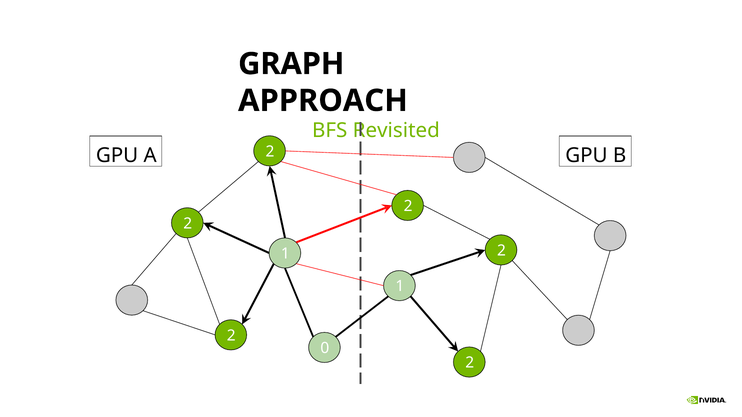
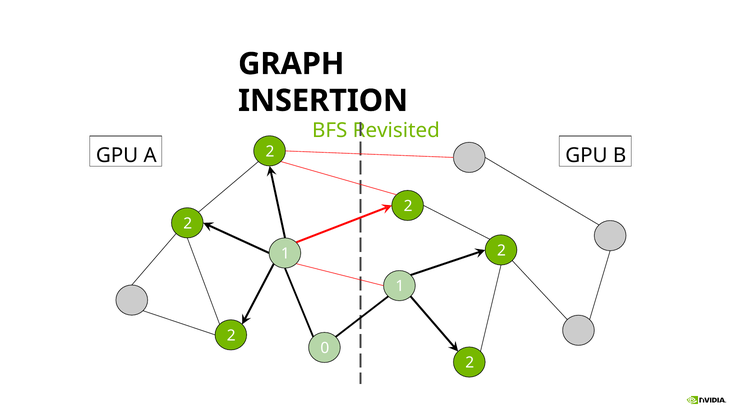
APPROACH: APPROACH -> INSERTION (323, 101)
